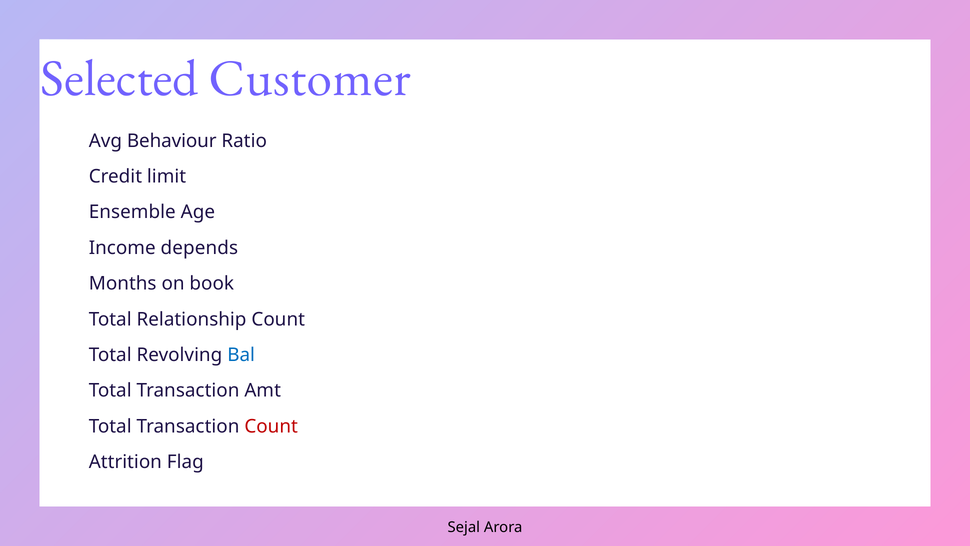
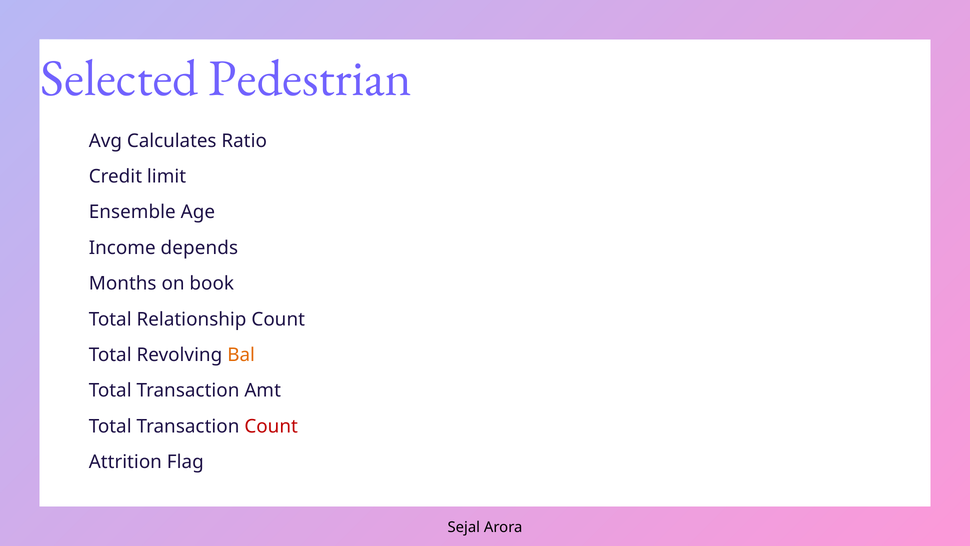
Customer: Customer -> Pedestrian (310, 78)
Behaviour: Behaviour -> Calculates (172, 141)
Bal colour: blue -> orange (241, 355)
